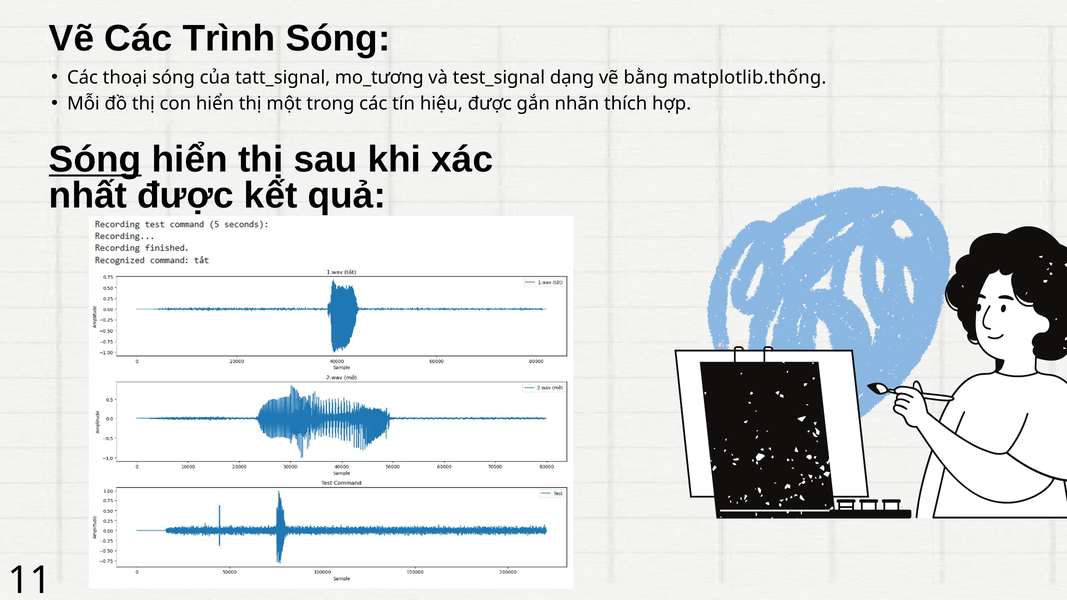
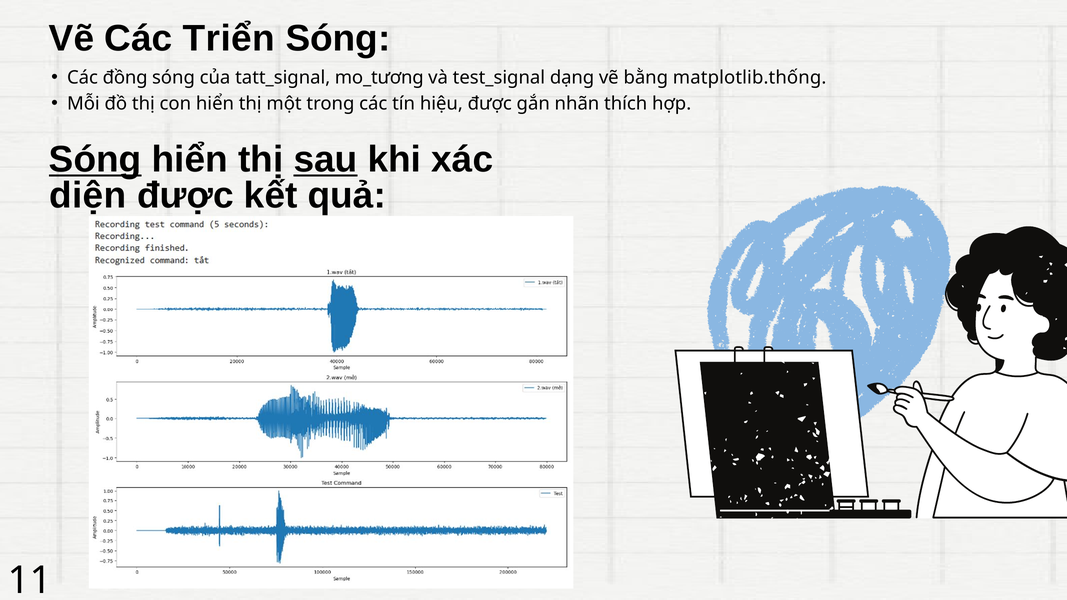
Trình: Trình -> Triển (229, 38)
thoại: thoại -> đồng (125, 78)
sau underline: none -> present (325, 160)
nhất: nhất -> diện (88, 196)
